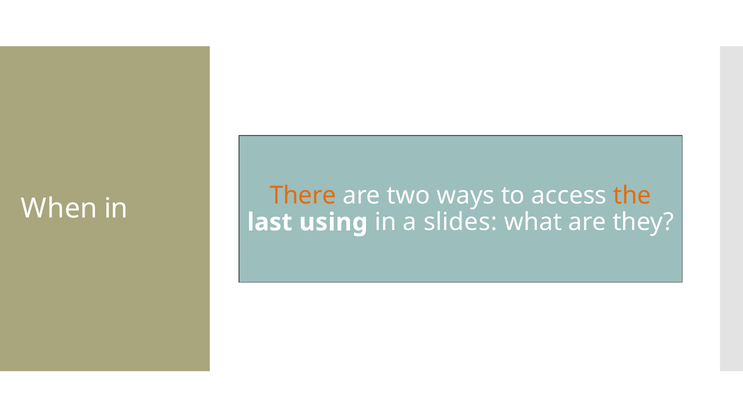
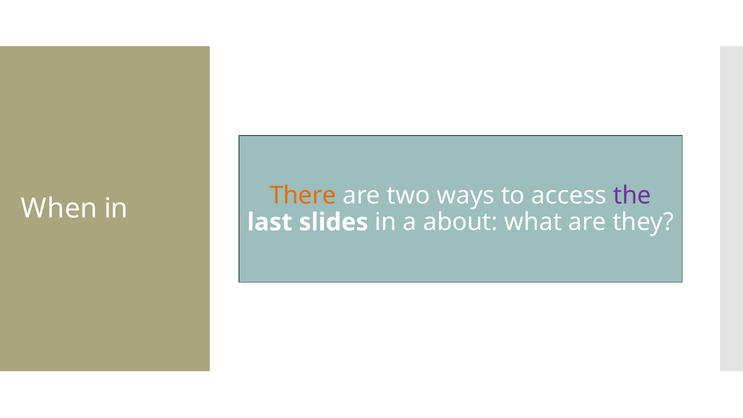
the colour: orange -> purple (632, 195)
using: using -> slides (334, 222)
slides: slides -> about (461, 222)
